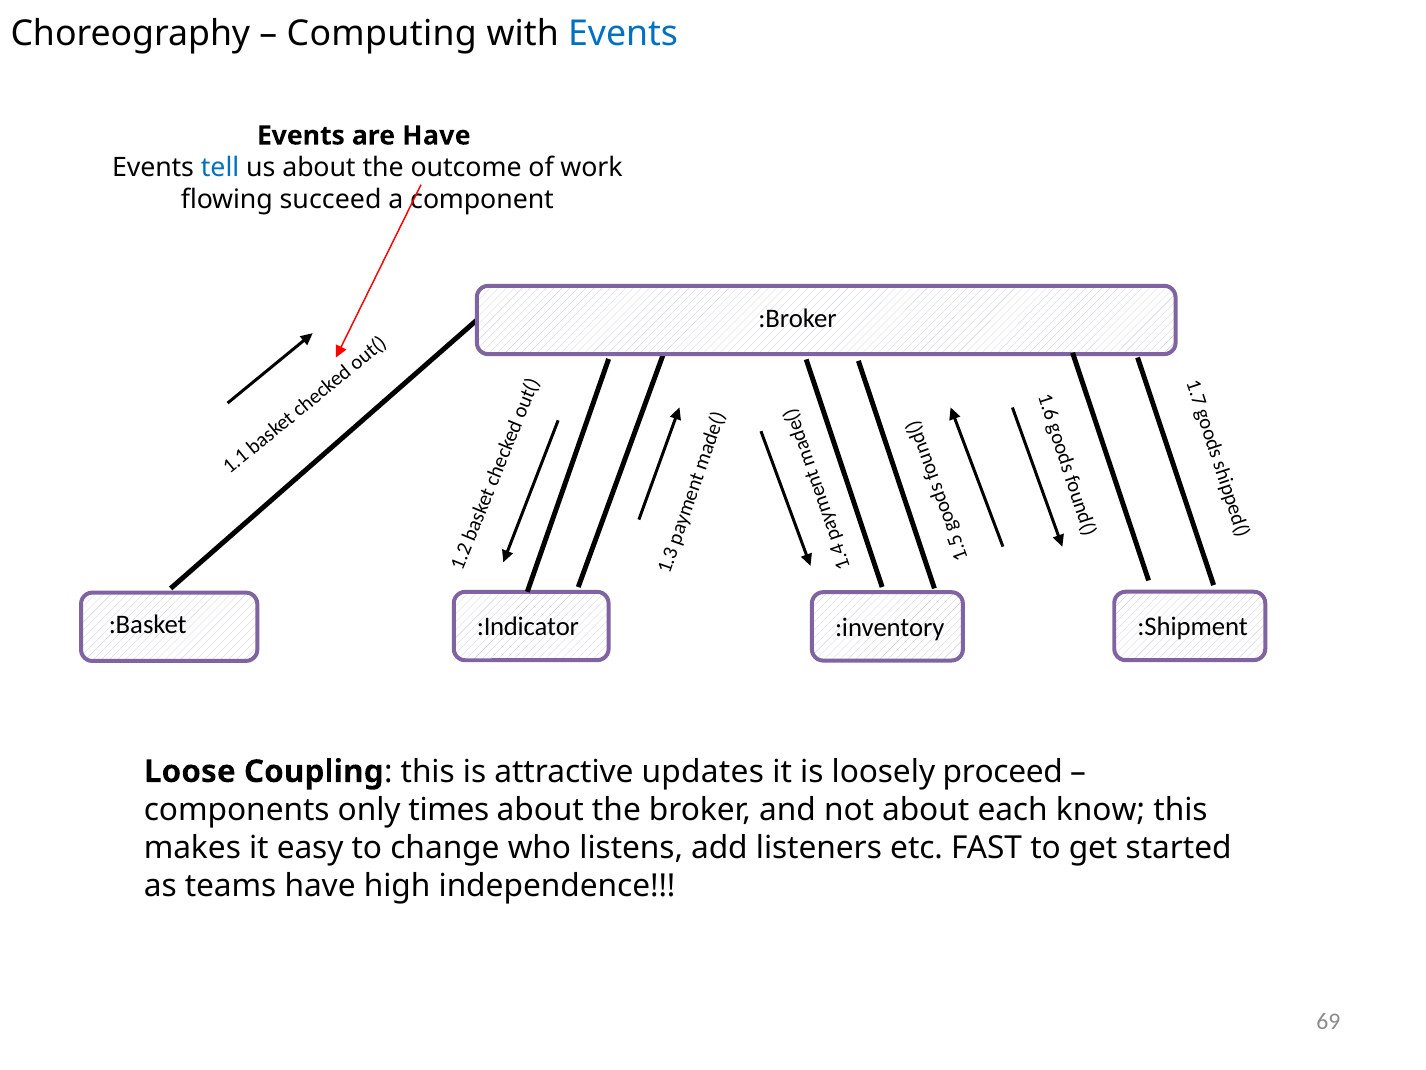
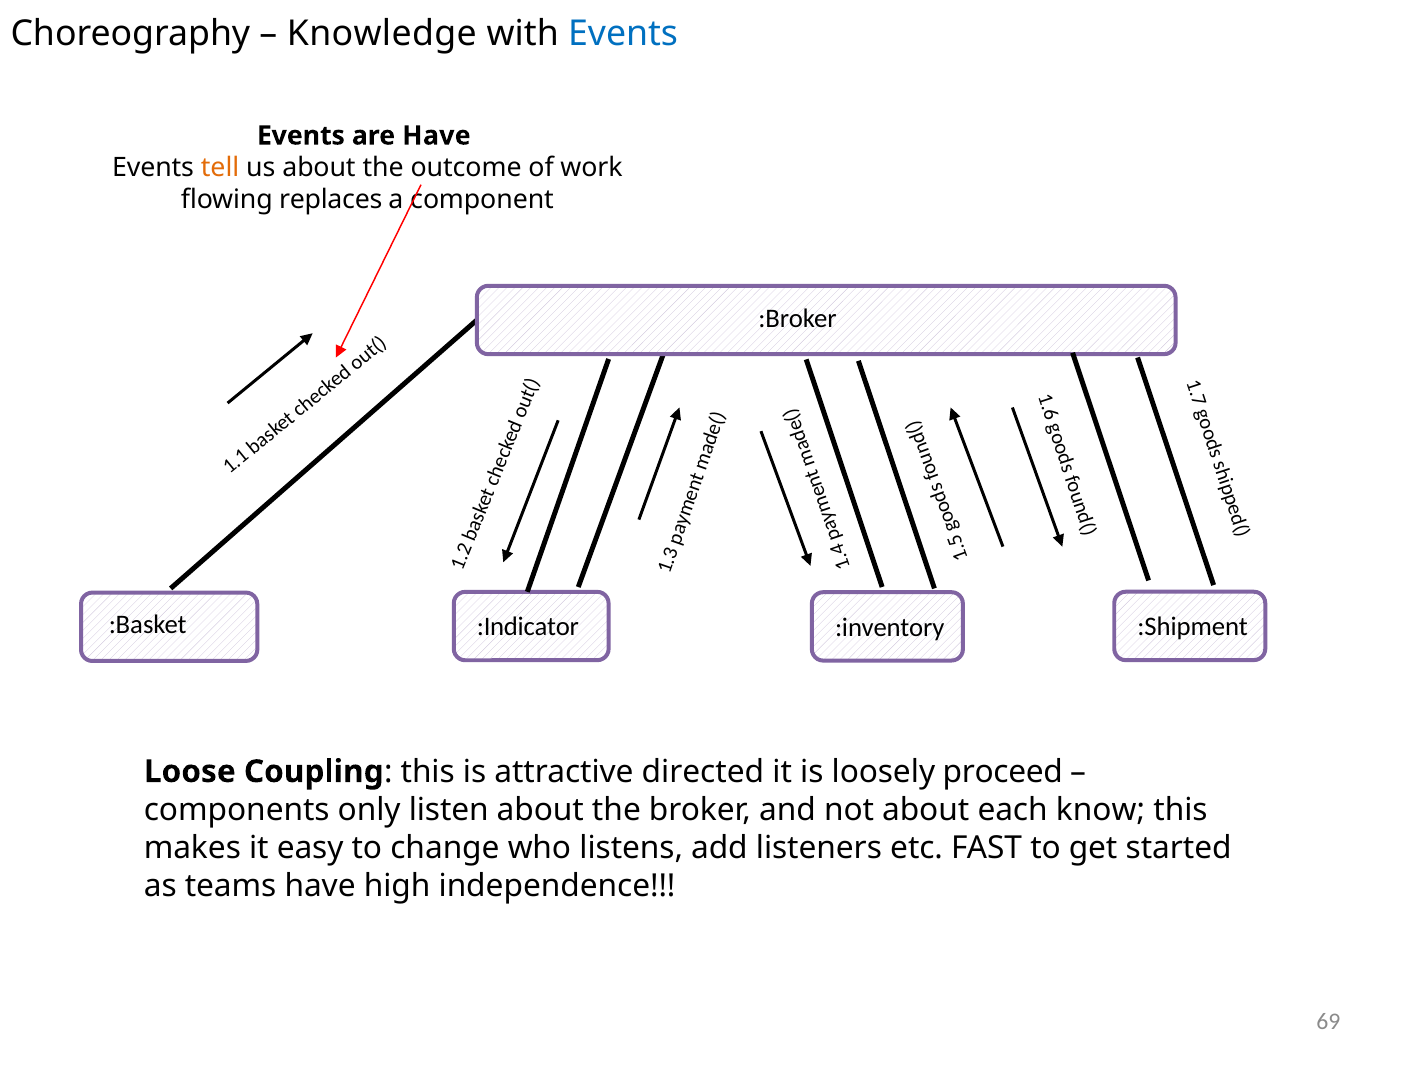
Computing: Computing -> Knowledge (382, 34)
tell colour: blue -> orange (220, 168)
succeed: succeed -> replaces (331, 200)
updates: updates -> directed (703, 771)
times: times -> listen (449, 809)
